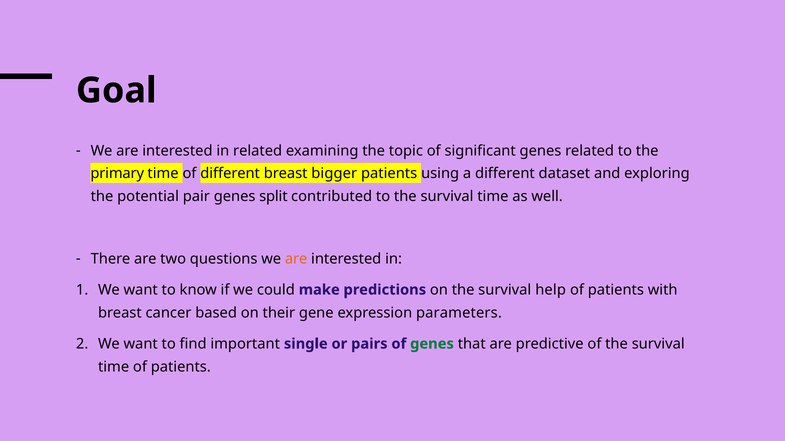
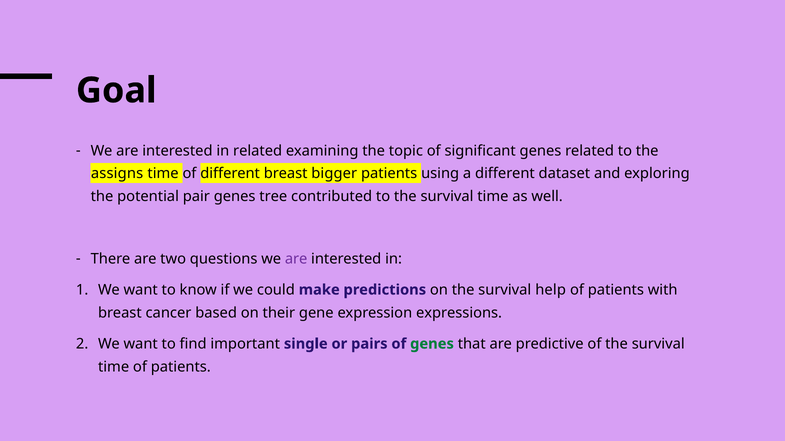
primary: primary -> assigns (117, 174)
split: split -> tree (273, 197)
are colour: orange -> purple (296, 259)
parameters: parameters -> expressions (459, 313)
